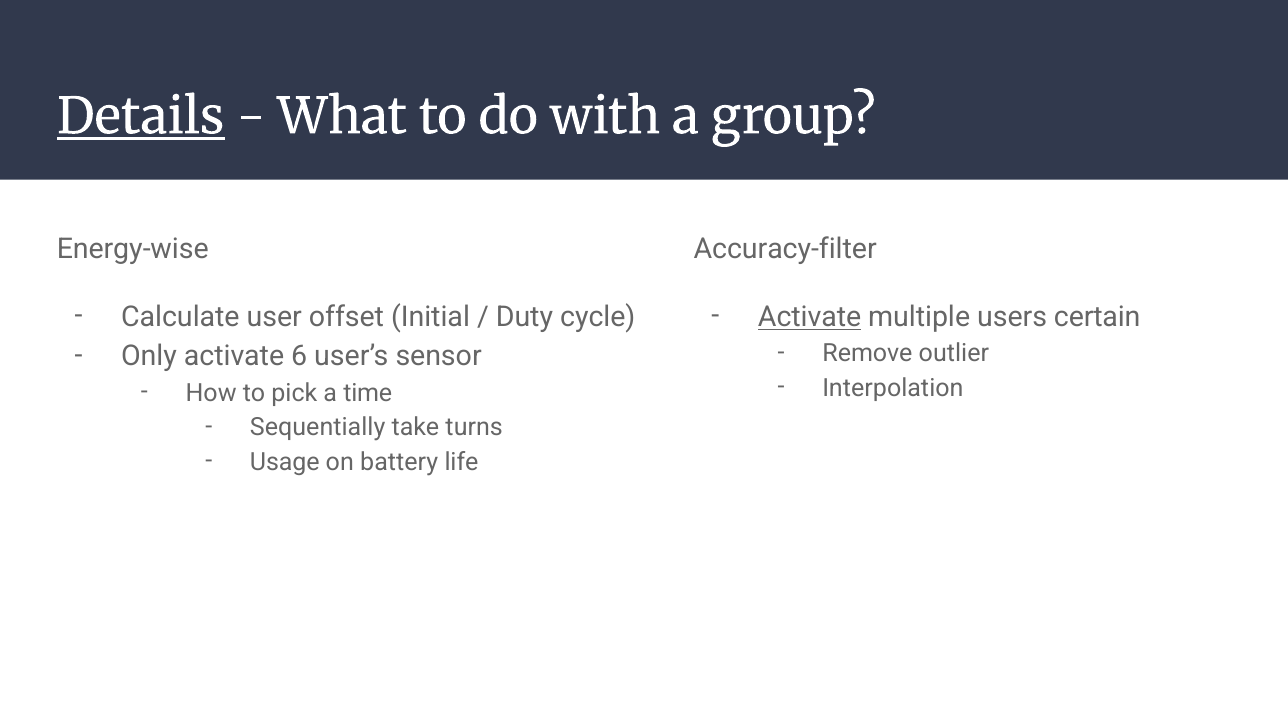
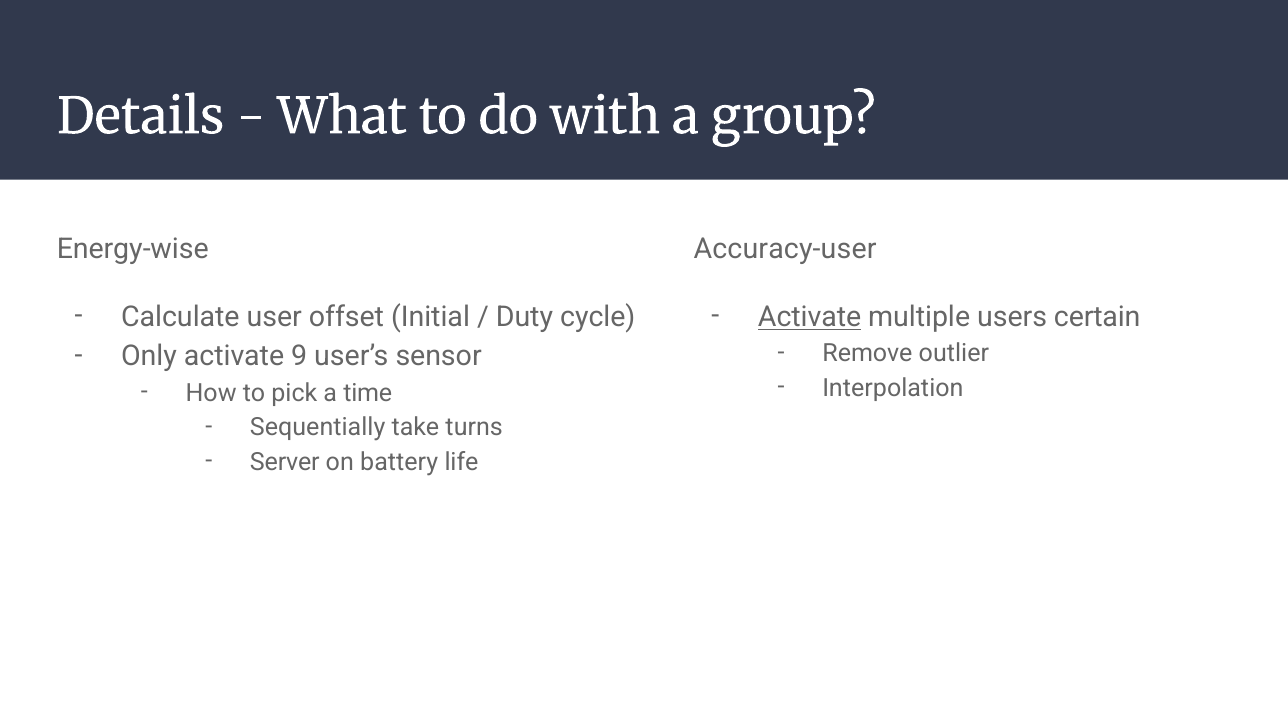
Details underline: present -> none (141, 117)
Accuracy-filter: Accuracy-filter -> Accuracy-user (785, 249)
6: 6 -> 9 (299, 357)
Usage: Usage -> Server (285, 462)
